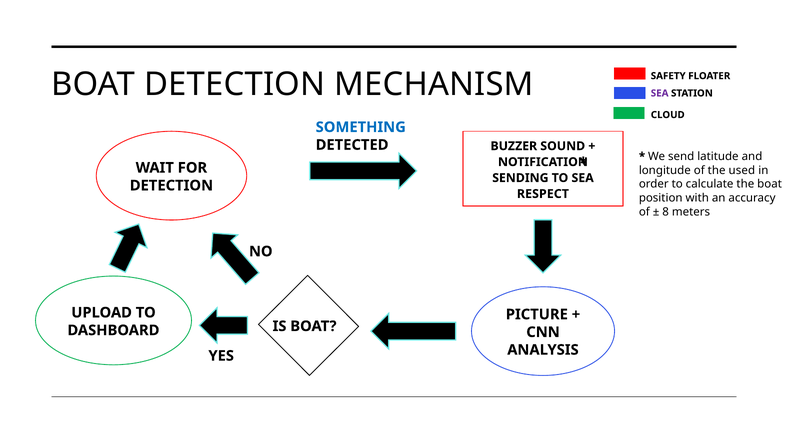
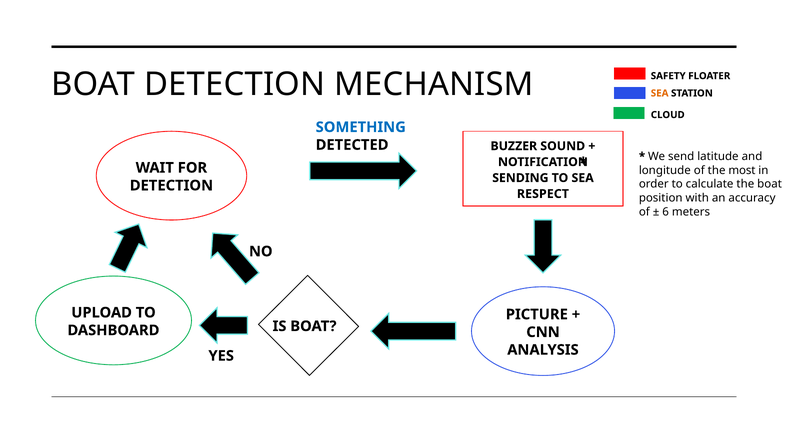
SEA colour: purple -> orange (660, 93)
used: used -> most (742, 170)
8: 8 -> 6 (666, 212)
